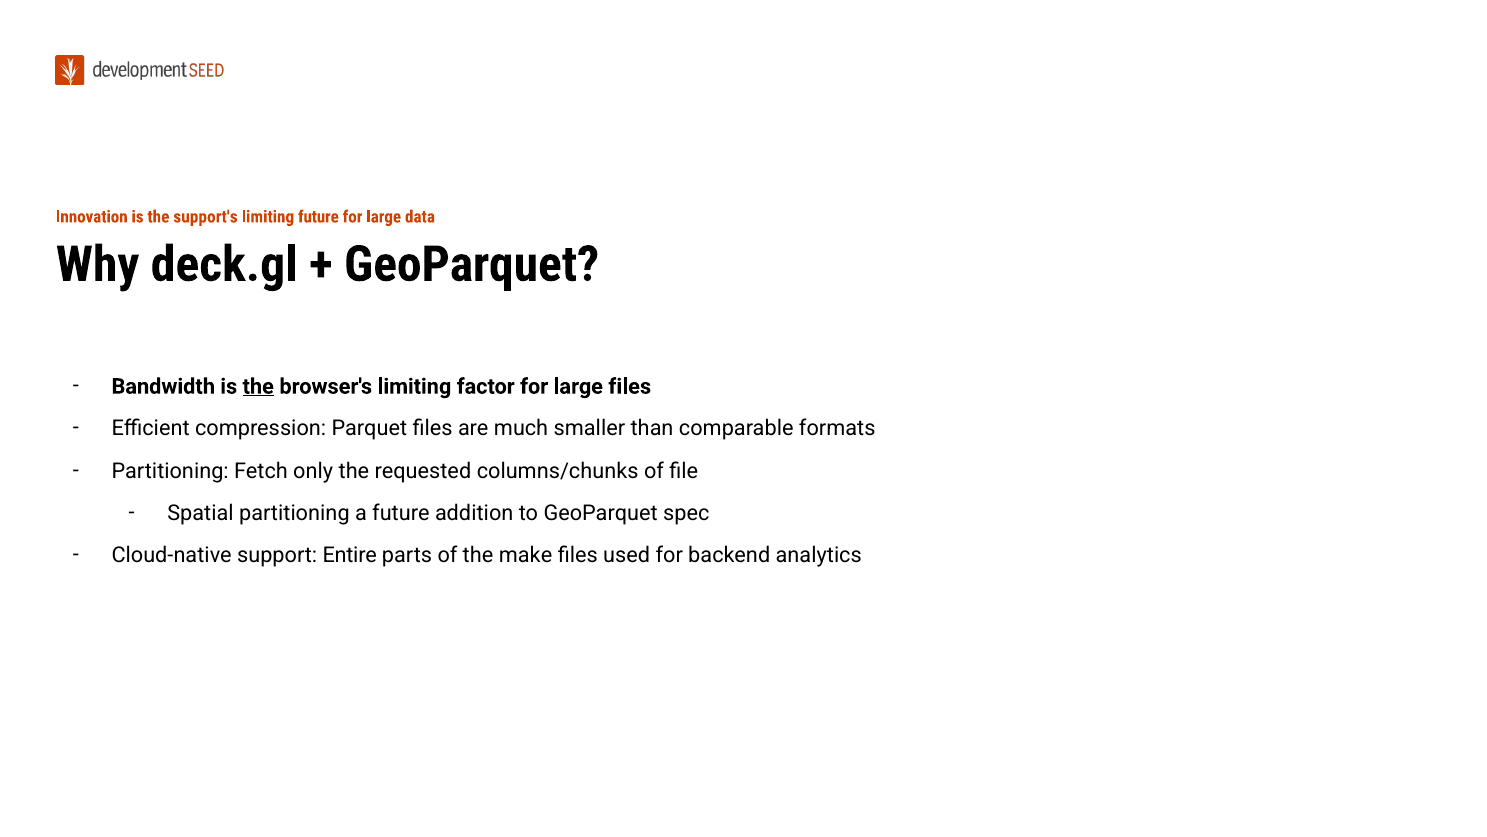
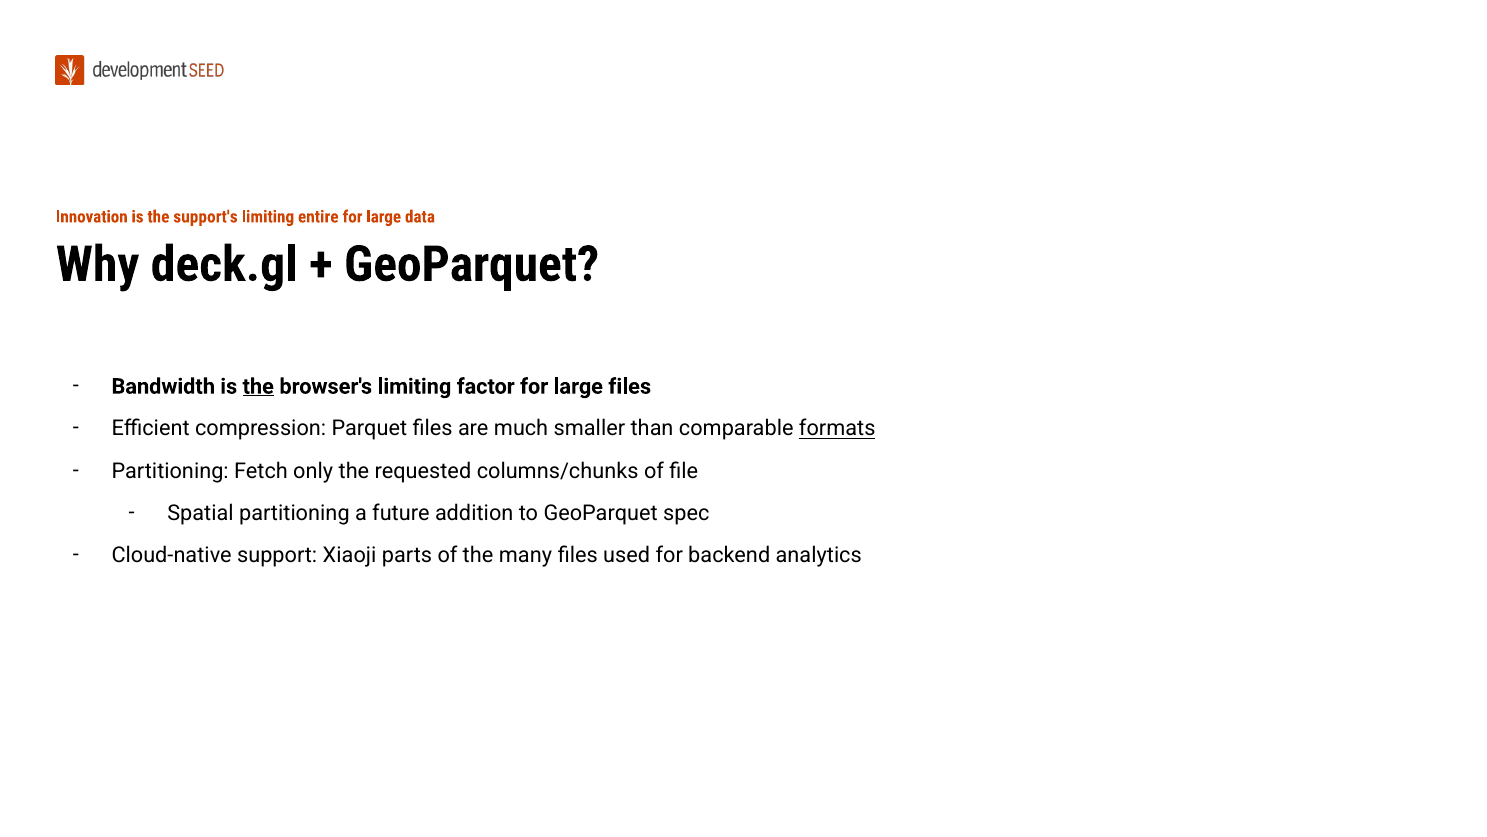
limiting future: future -> entire (318, 217)
formats underline: none -> present (837, 429)
Entire: Entire -> Xiaoji (350, 556)
make: make -> many (526, 556)
